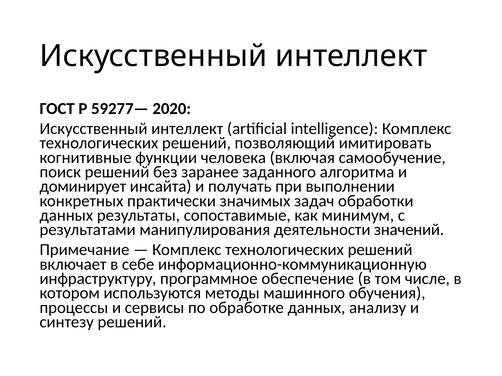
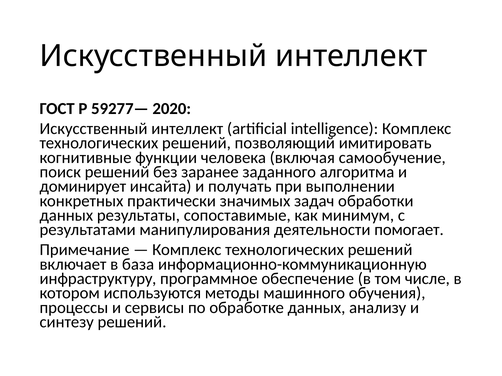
значений: значений -> помогает (409, 230)
себе: себе -> база (138, 265)
